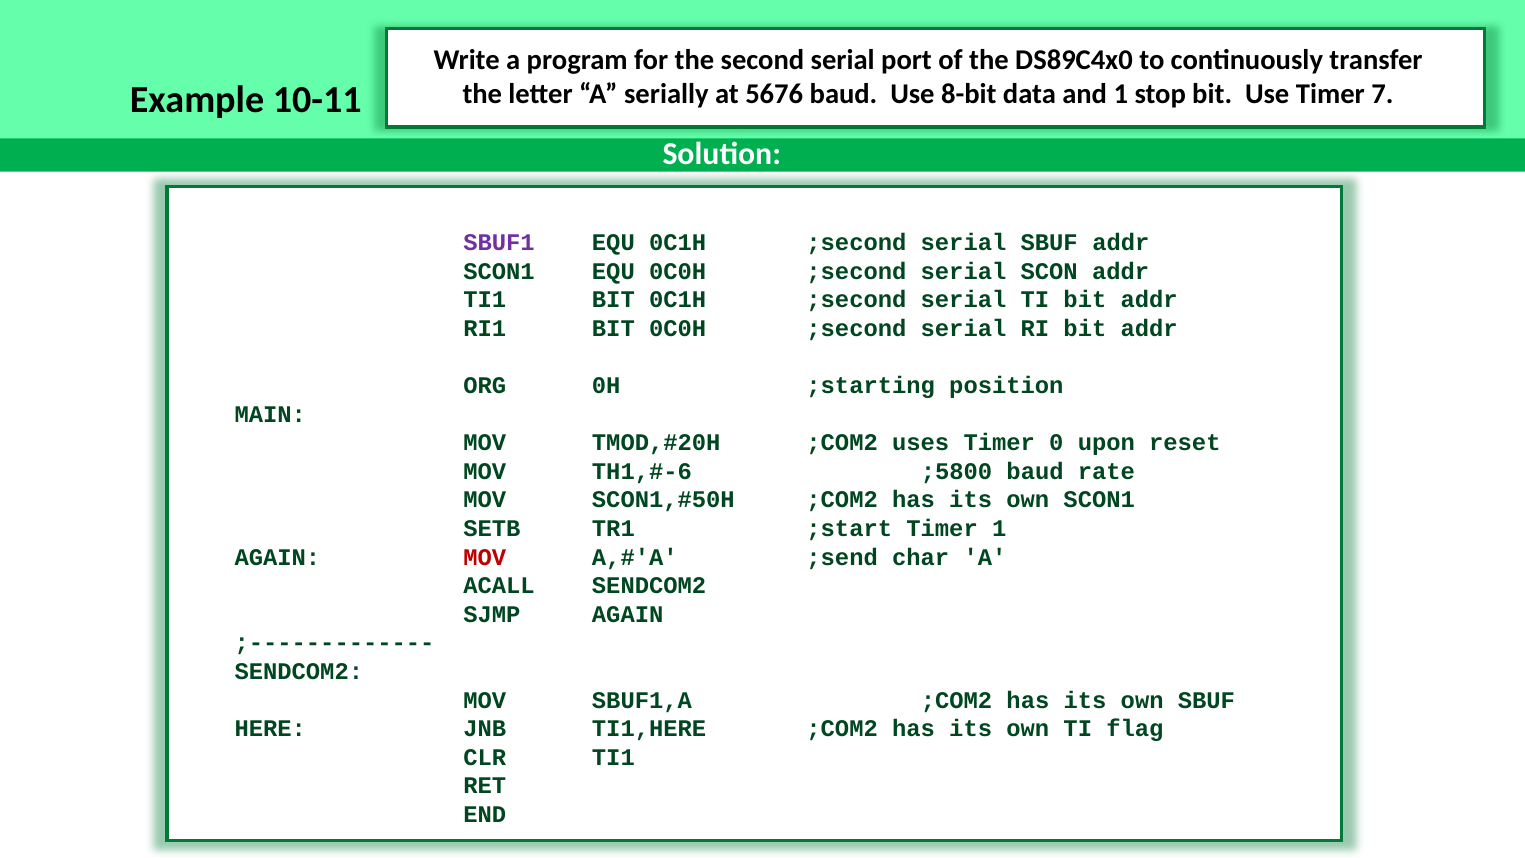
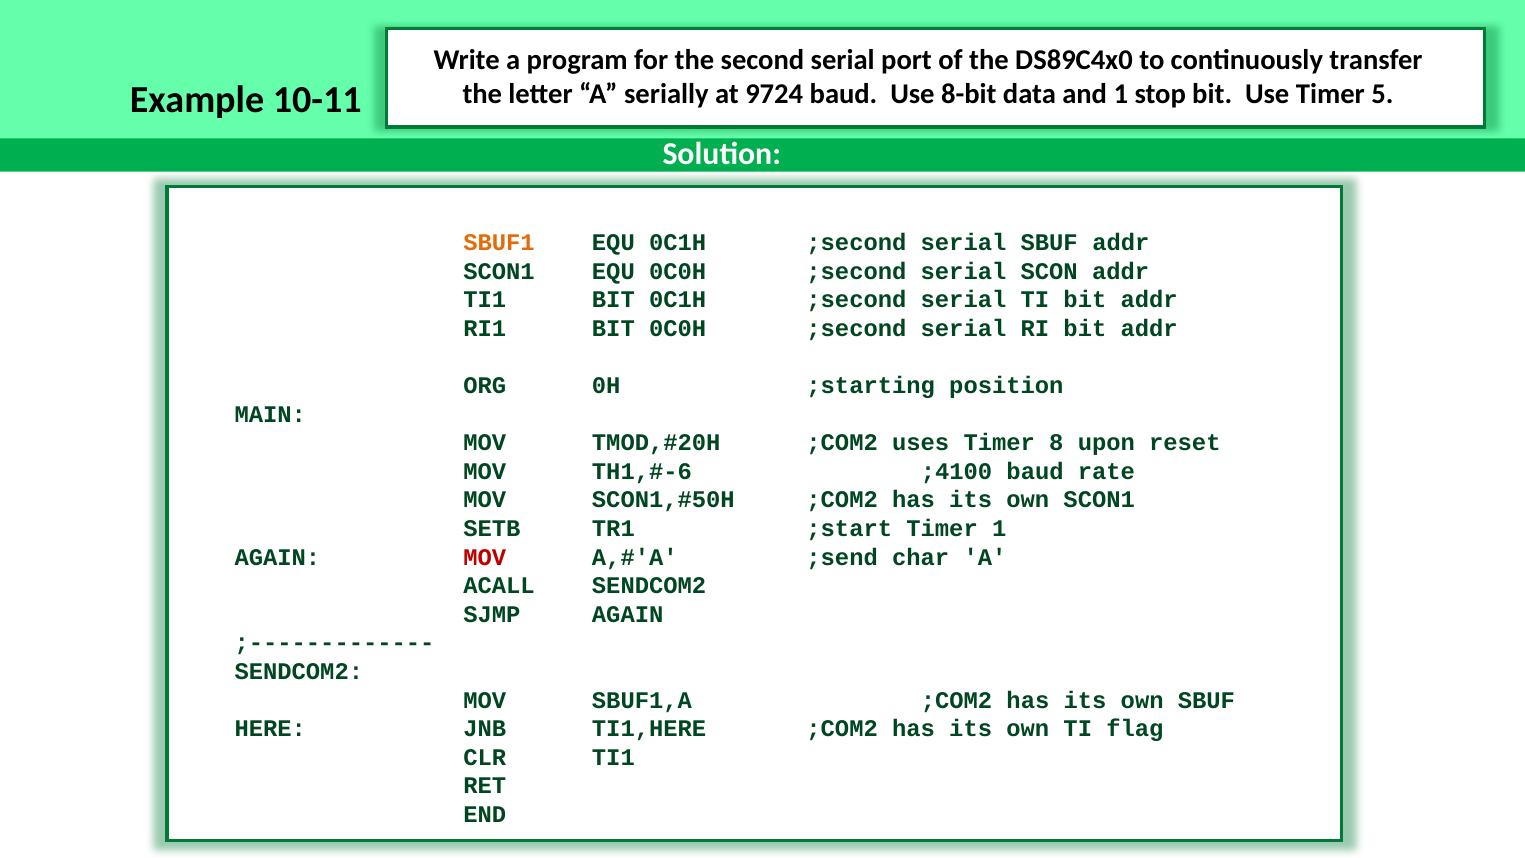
5676: 5676 -> 9724 (774, 94)
7: 7 -> 5 (1382, 94)
SBUF1 colour: purple -> orange (499, 243)
0: 0 -> 8 (1056, 443)
;5800: ;5800 -> ;4100 (957, 471)
